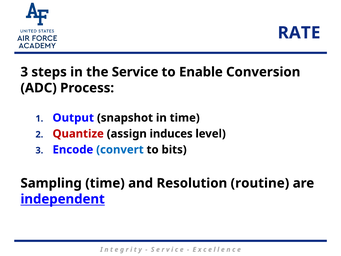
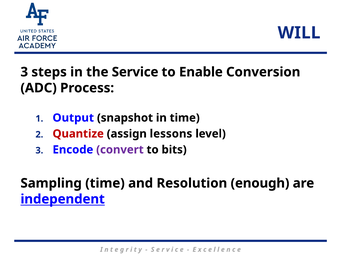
RATE: RATE -> WILL (299, 33)
induces: induces -> lessons (171, 134)
convert colour: blue -> purple (120, 150)
routine: routine -> enough (260, 183)
